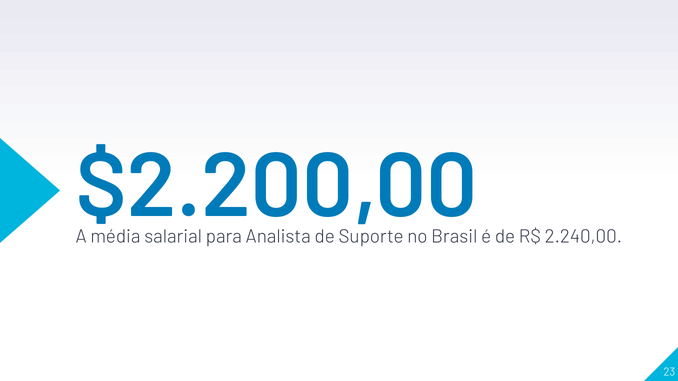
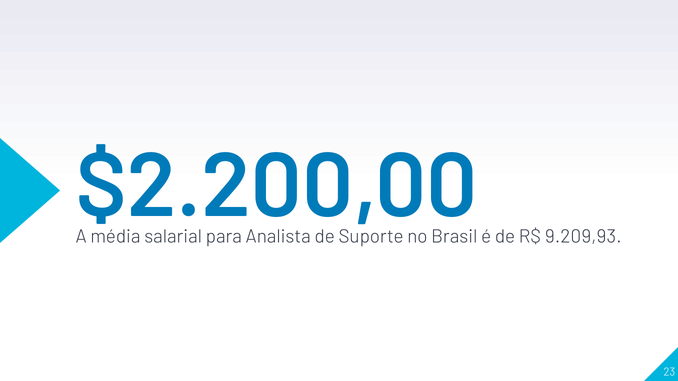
2.240,00: 2.240,00 -> 9.209,93 (583, 237)
